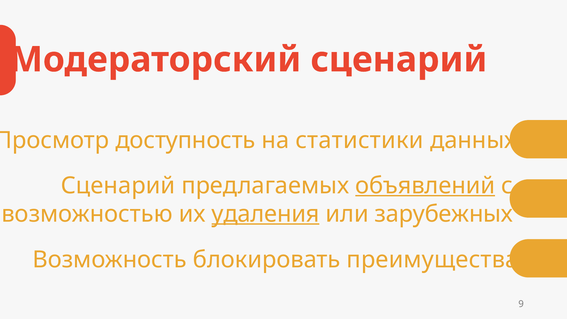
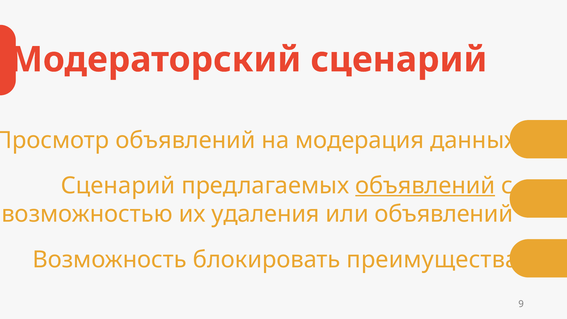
доступность: доступность -> объявлений (185, 140)
статистики: статистики -> модерация (360, 140)
удаления underline: present -> none (266, 214)
или зарубежных: зарубежных -> объявлений (444, 214)
